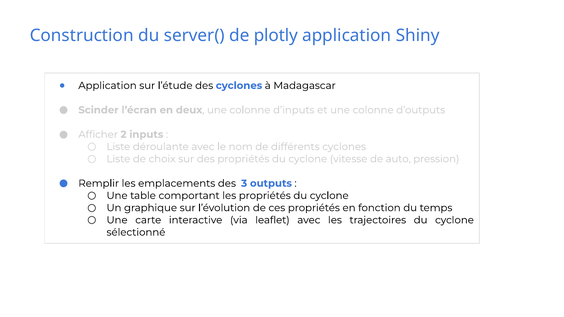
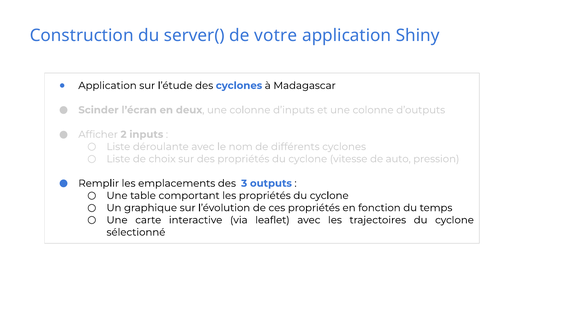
plotly: plotly -> votre (276, 36)
